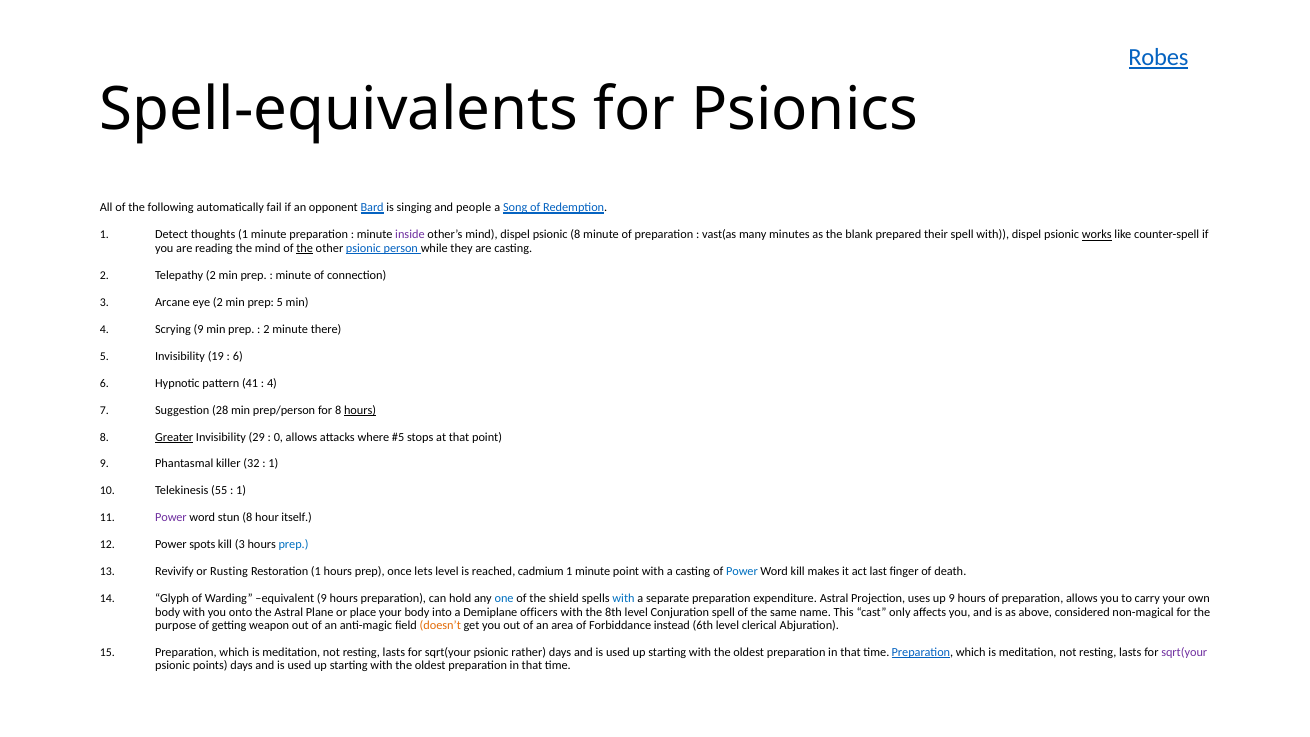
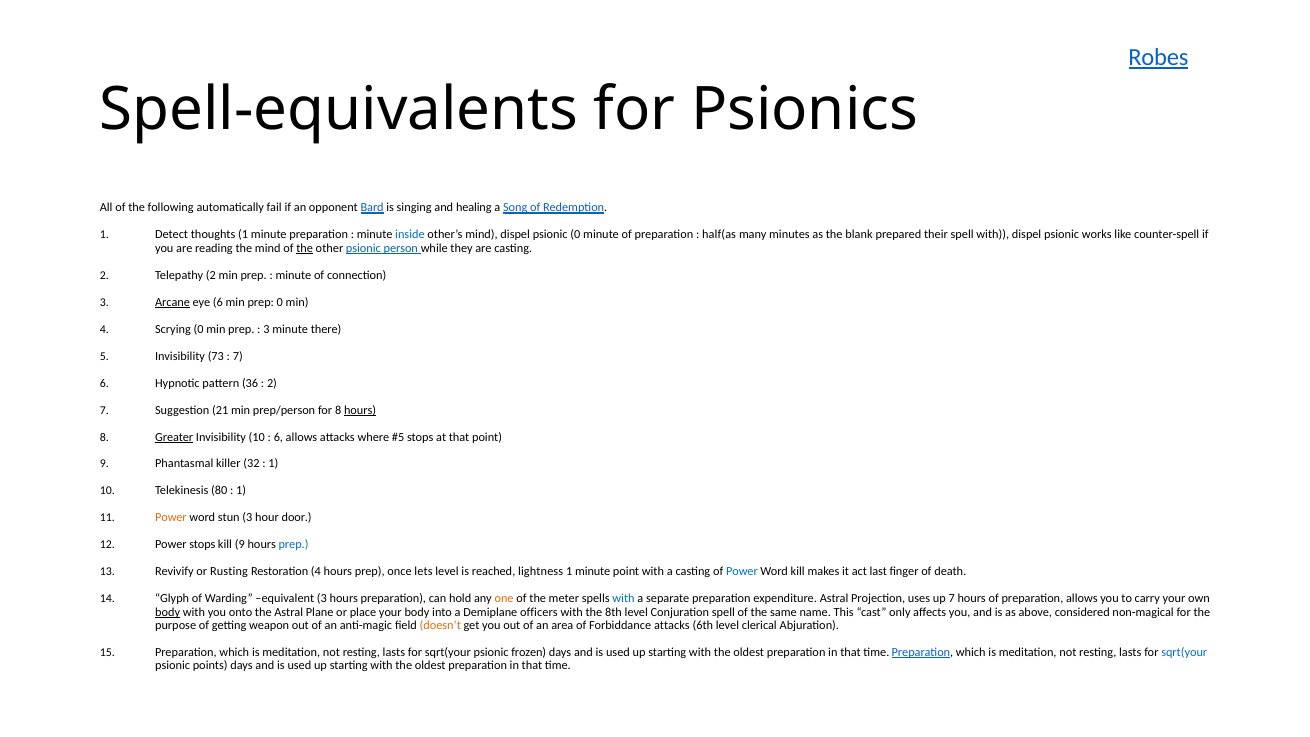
people: people -> healing (474, 208)
inside colour: purple -> blue (410, 235)
psionic 8: 8 -> 0 (575, 235)
vast(as: vast(as -> half(as (719, 235)
works underline: present -> none (1097, 235)
Arcane underline: none -> present (173, 302)
eye 2: 2 -> 6 (218, 302)
prep 5: 5 -> 0 (280, 302)
Scrying 9: 9 -> 0 (199, 329)
2: 2 -> 3 (266, 329)
19: 19 -> 73 (216, 356)
6: 6 -> 7 (238, 356)
41: 41 -> 36 (250, 383)
4: 4 -> 2 (272, 383)
28: 28 -> 21 (220, 410)
Invisibility 29: 29 -> 10 (257, 437)
0: 0 -> 6 (278, 437)
55: 55 -> 80 (219, 491)
Power colour: purple -> orange (171, 518)
stun 8: 8 -> 3 (247, 518)
itself: itself -> door (297, 518)
Power spots: spots -> stops (202, 545)
kill 3: 3 -> 9 (240, 545)
Restoration 1: 1 -> 4 (316, 572)
cadmium: cadmium -> lightness (541, 572)
equivalent 9: 9 -> 3 (322, 599)
one colour: blue -> orange (504, 599)
shield: shield -> meter (564, 599)
up 9: 9 -> 7 (952, 599)
body underline: none -> present (168, 612)
Forbiddance instead: instead -> attacks (672, 625)
rather: rather -> frozen (529, 652)
sqrt(your colour: purple -> blue (1184, 652)
